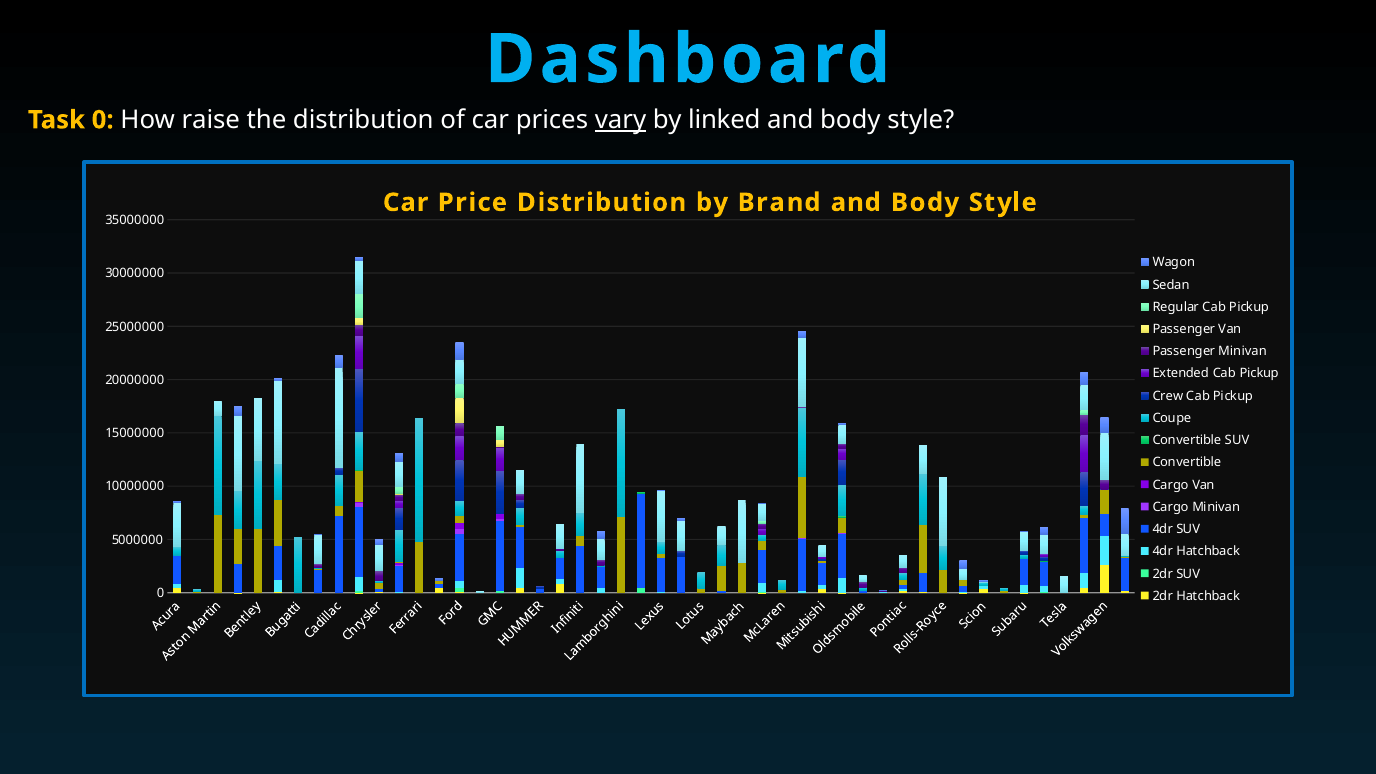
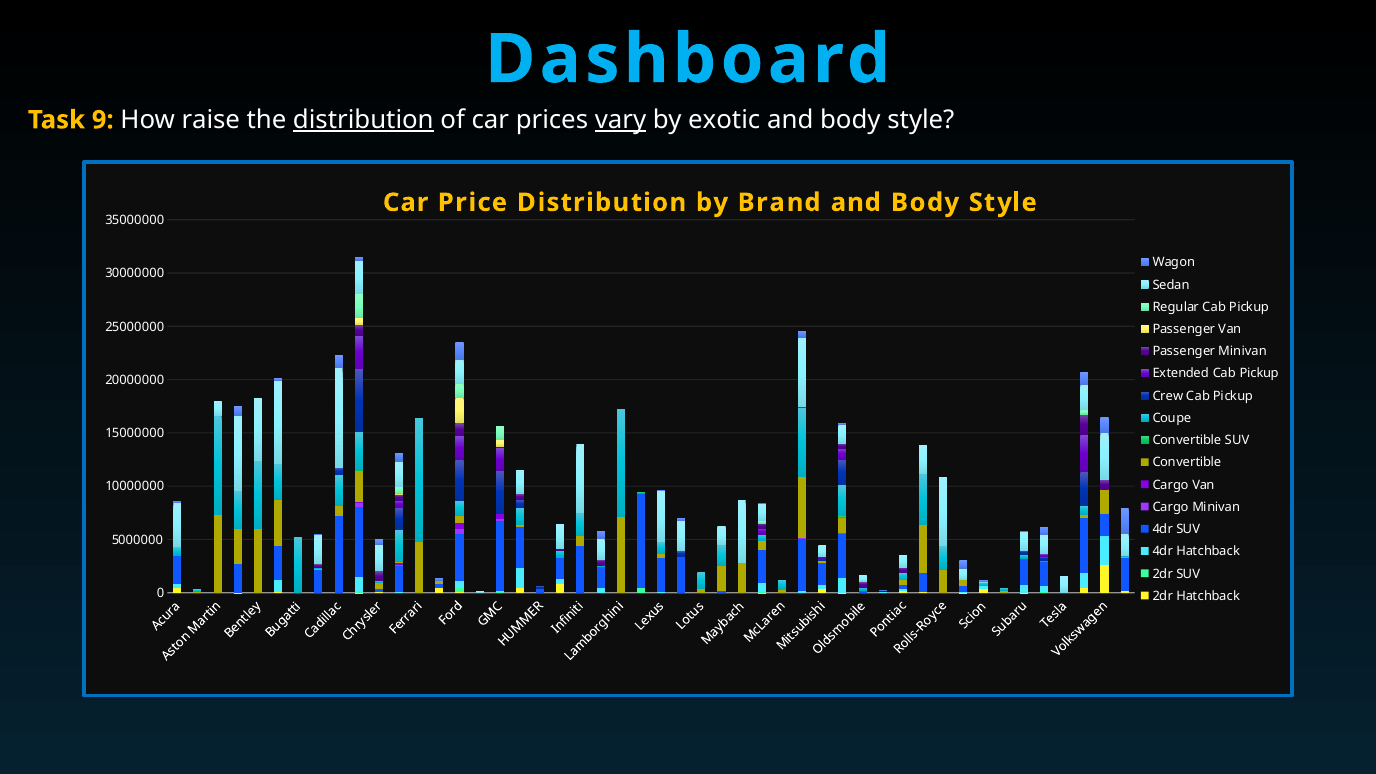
Task 0: 0 -> 9 (103, 120)
distribution underline: none -> present (363, 120)
linked: linked -> exotic (724, 120)
